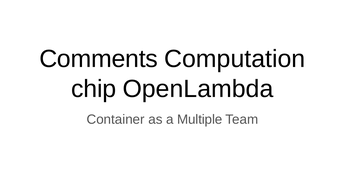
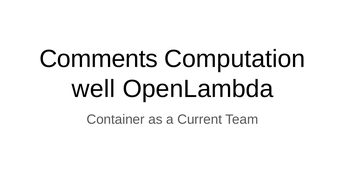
chip: chip -> well (93, 89)
Multiple: Multiple -> Current (200, 119)
